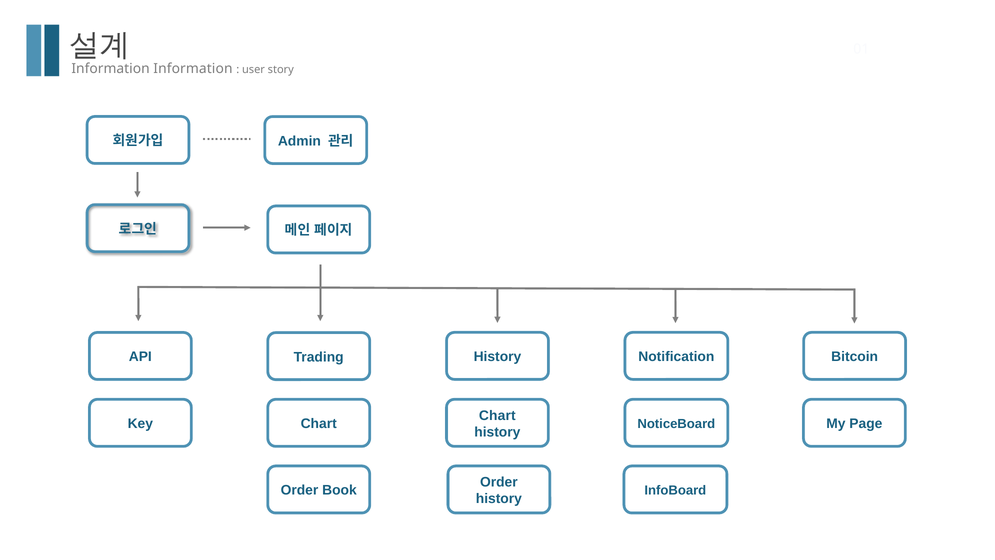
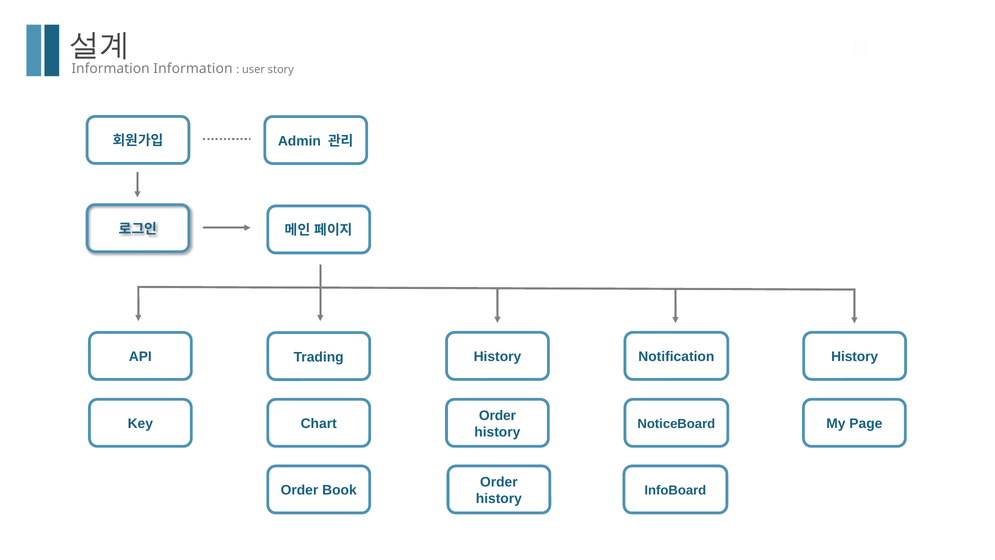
Trading Bitcoin: Bitcoin -> History (855, 357)
Chart: Chart -> Order (497, 415)
